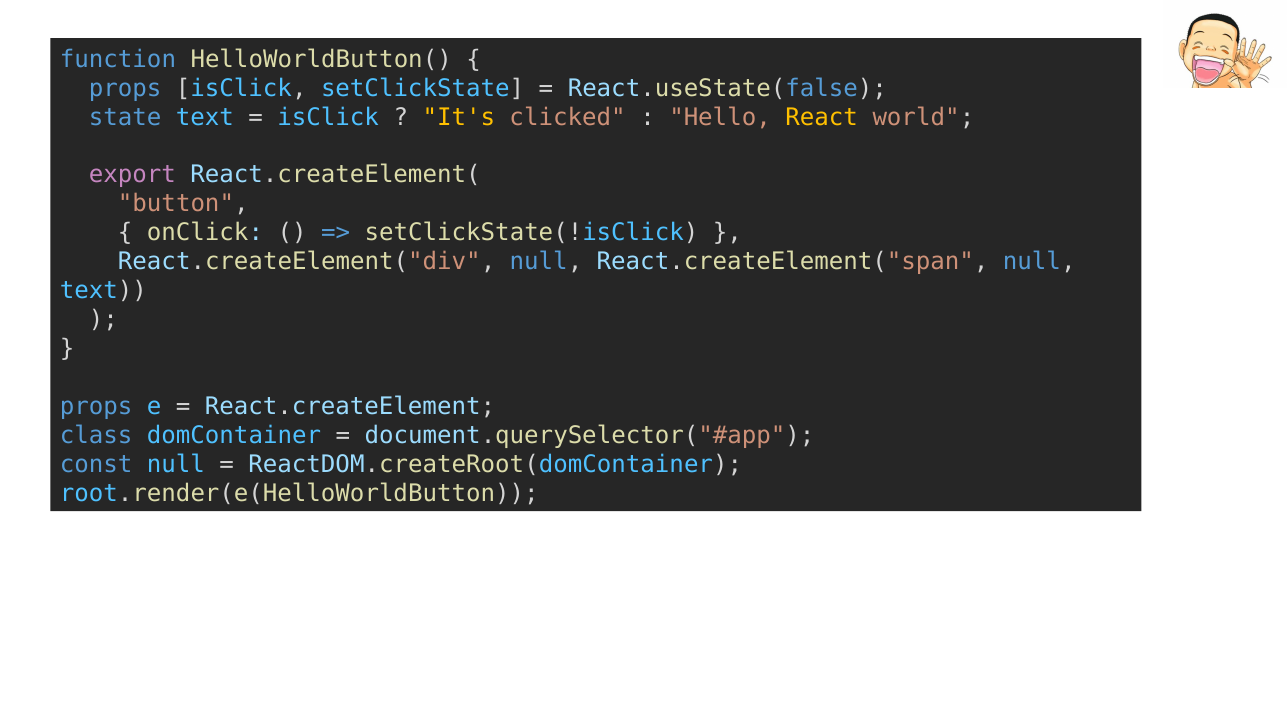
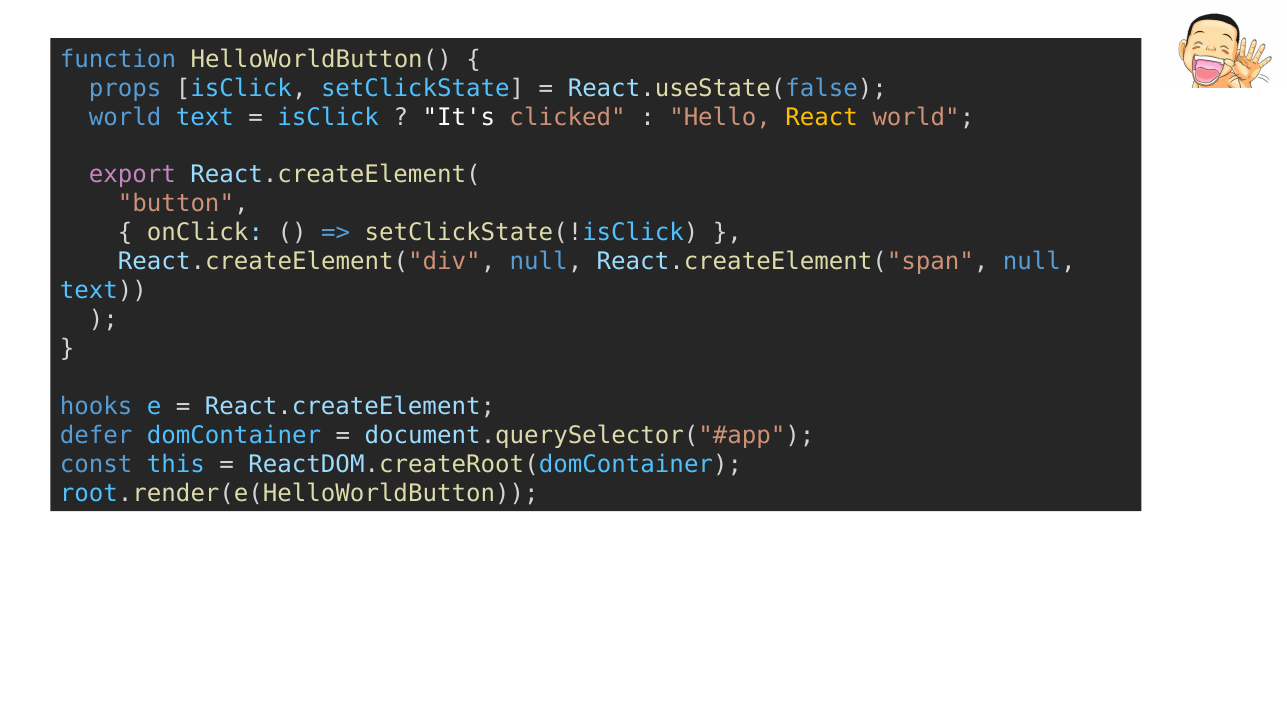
state: state -> world (125, 117)
It's colour: yellow -> white (459, 117)
props: props -> hooks (96, 407)
class: class -> defer (96, 436)
const null: null -> this (176, 465)
